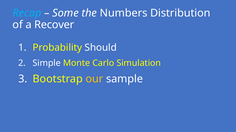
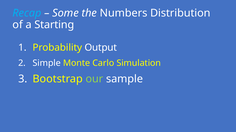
Recover: Recover -> Starting (54, 25)
Should: Should -> Output (101, 48)
our colour: yellow -> light green (94, 79)
